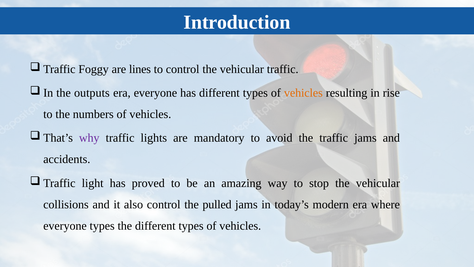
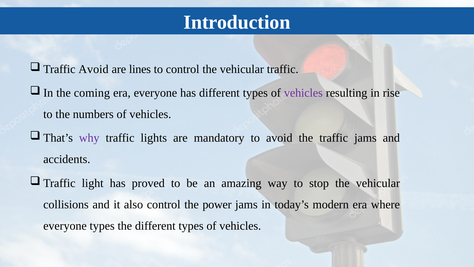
Foggy: Foggy -> Avoid (94, 69)
outputs: outputs -> coming (92, 93)
vehicles colour: orange -> purple (303, 93)
pulled: pulled -> power (217, 204)
